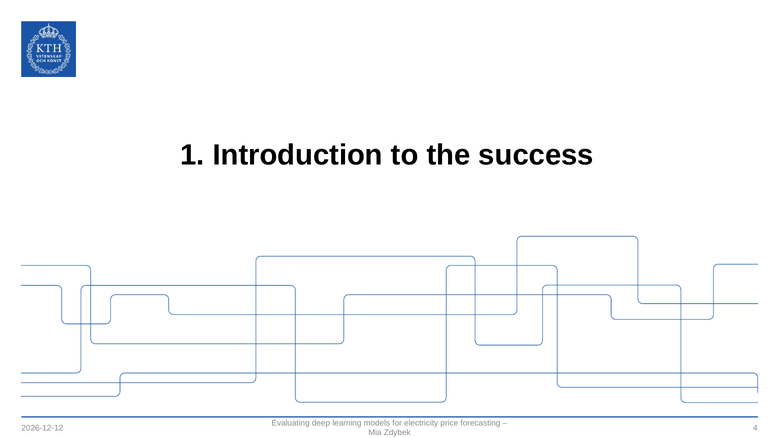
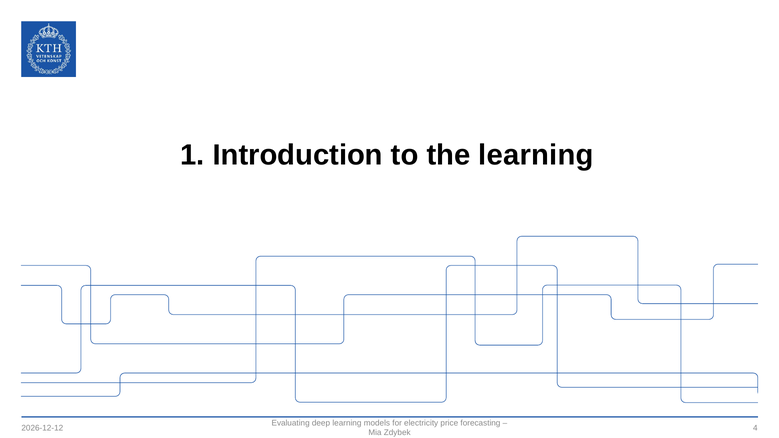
the success: success -> learning (536, 155)
